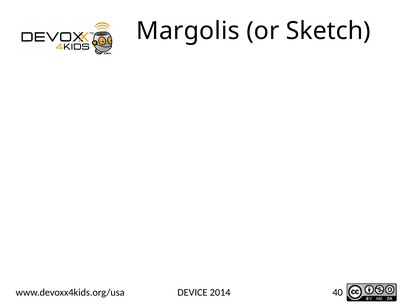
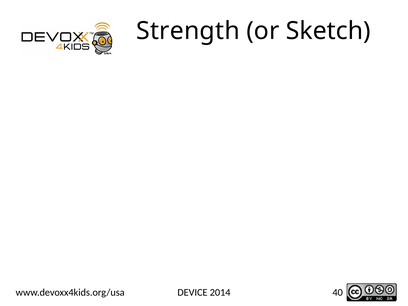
Margolis: Margolis -> Strength (188, 31)
